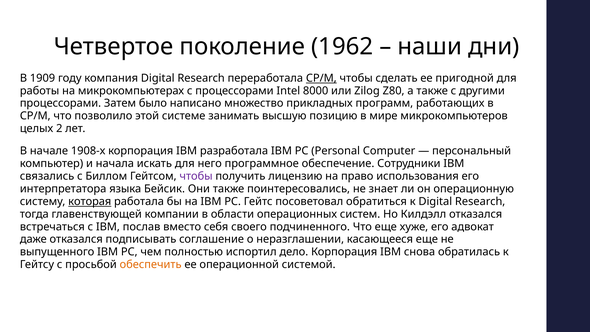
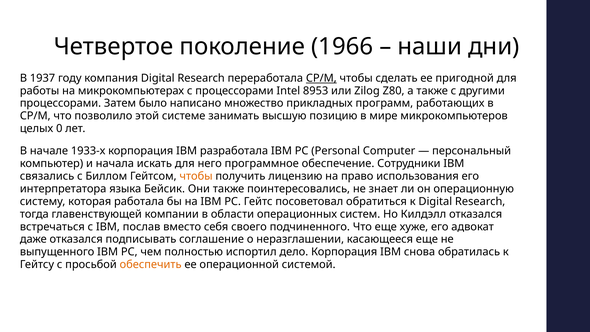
1962: 1962 -> 1966 (342, 47)
1909: 1909 -> 1937 (43, 78)
8000: 8000 -> 8953 (316, 91)
2: 2 -> 0 (59, 129)
1908-х: 1908-х -> 1933-х (88, 151)
чтобы colour: purple -> orange (196, 176)
которая underline: present -> none (90, 201)
